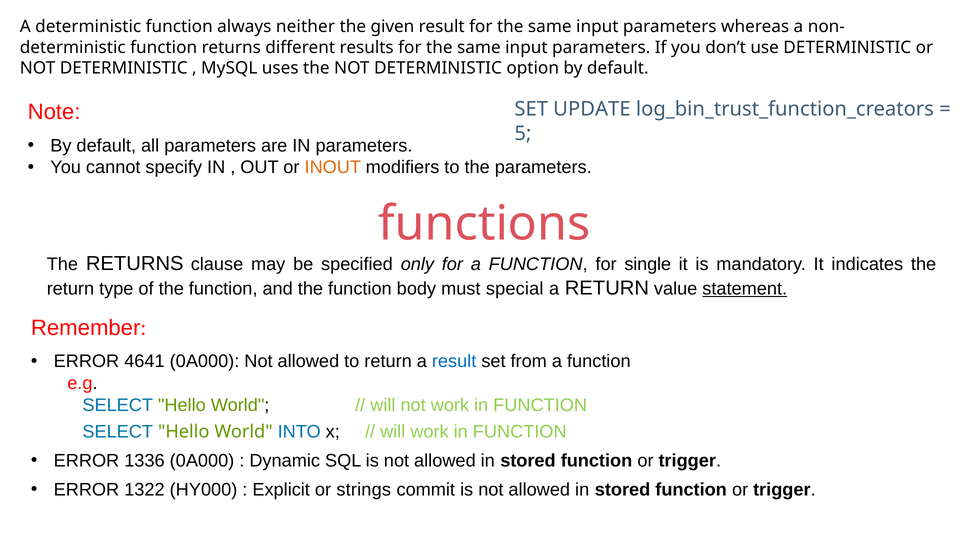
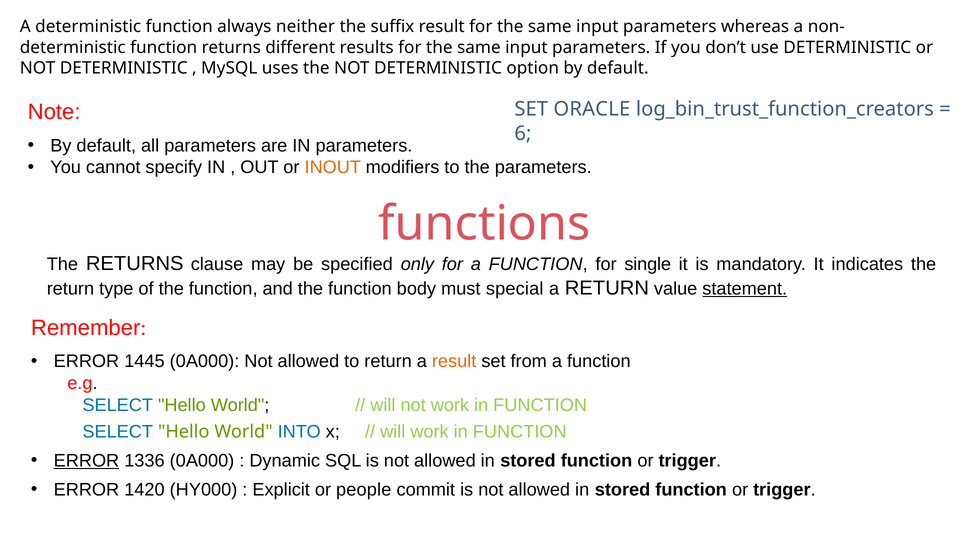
given: given -> suffix (392, 27)
UPDATE: UPDATE -> ORACLE (592, 109)
5: 5 -> 6 (523, 133)
4641: 4641 -> 1445 (144, 362)
result colour: blue -> orange (454, 362)
ERROR underline: none -> present (86, 461)
1322: 1322 -> 1420 (144, 490)
strings: strings -> people (364, 490)
